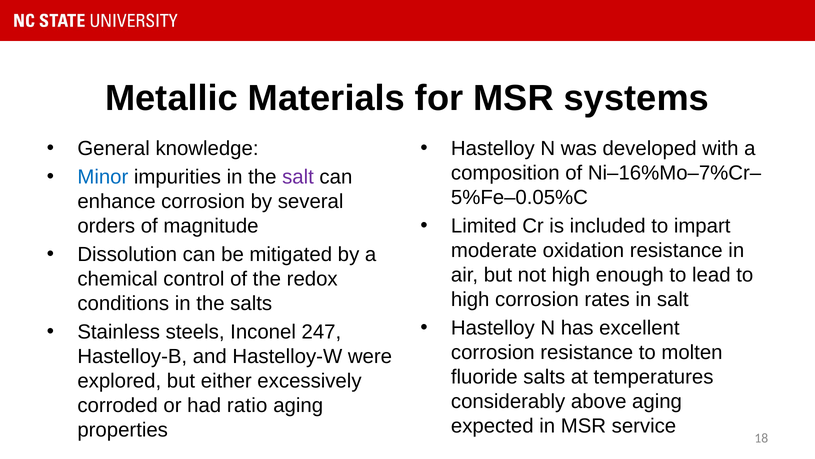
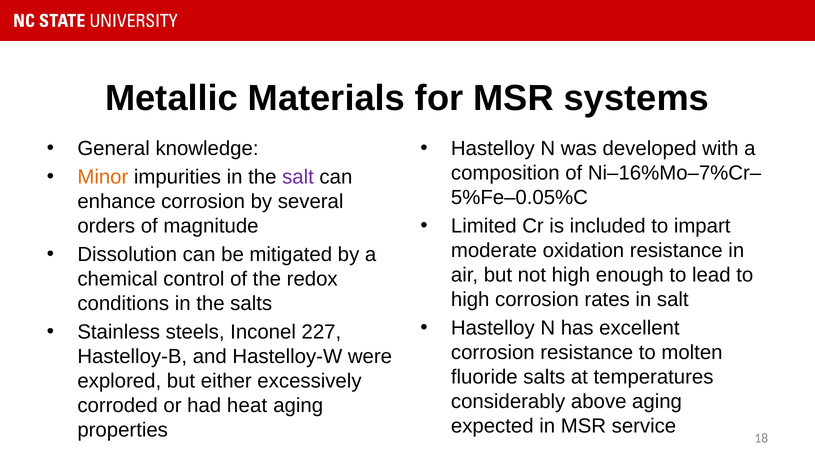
Minor colour: blue -> orange (103, 177)
247: 247 -> 227 (321, 332)
ratio: ratio -> heat (247, 405)
